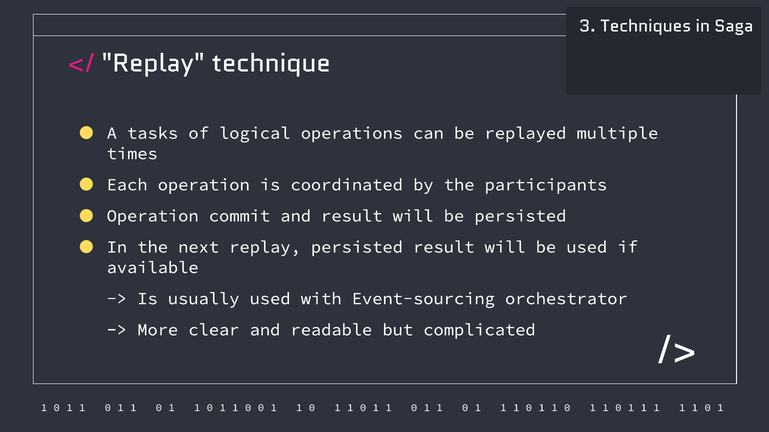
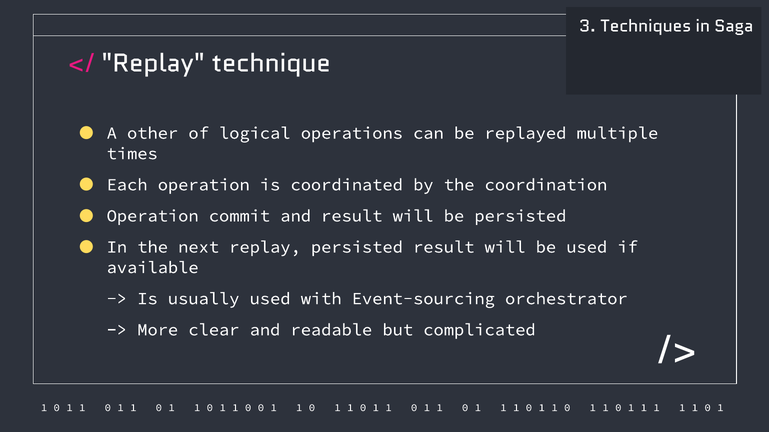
tasks: tasks -> other (153, 133)
participants: participants -> coordination (546, 185)
